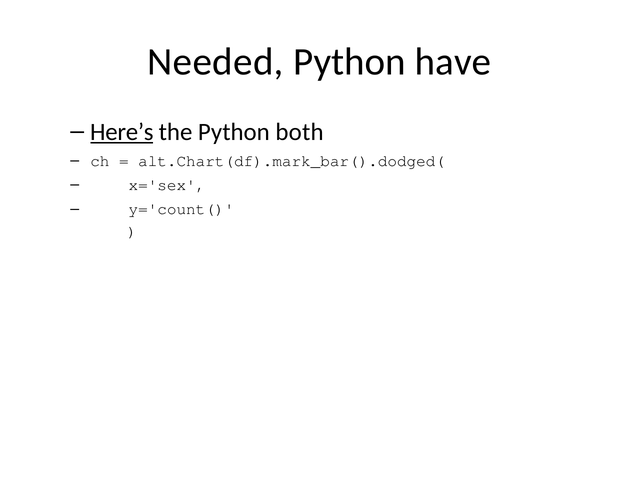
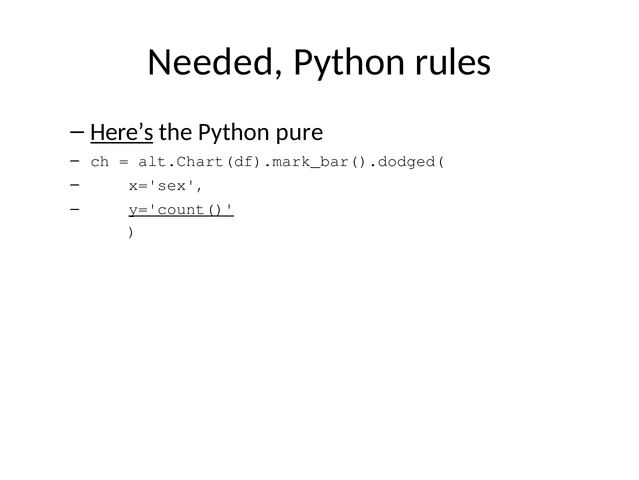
have: have -> rules (453, 62)
both: both -> pure (300, 132)
y='count( underline: none -> present (181, 209)
